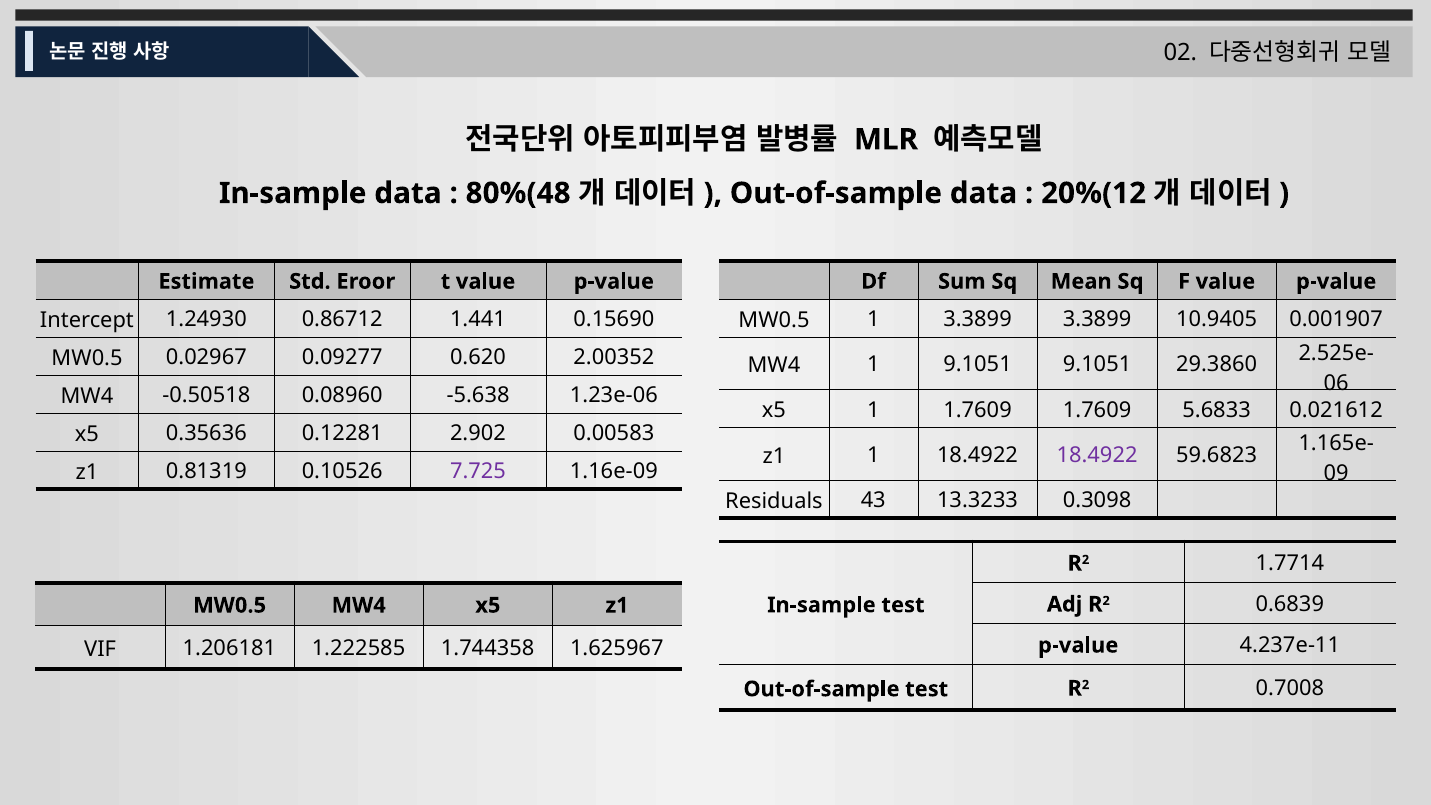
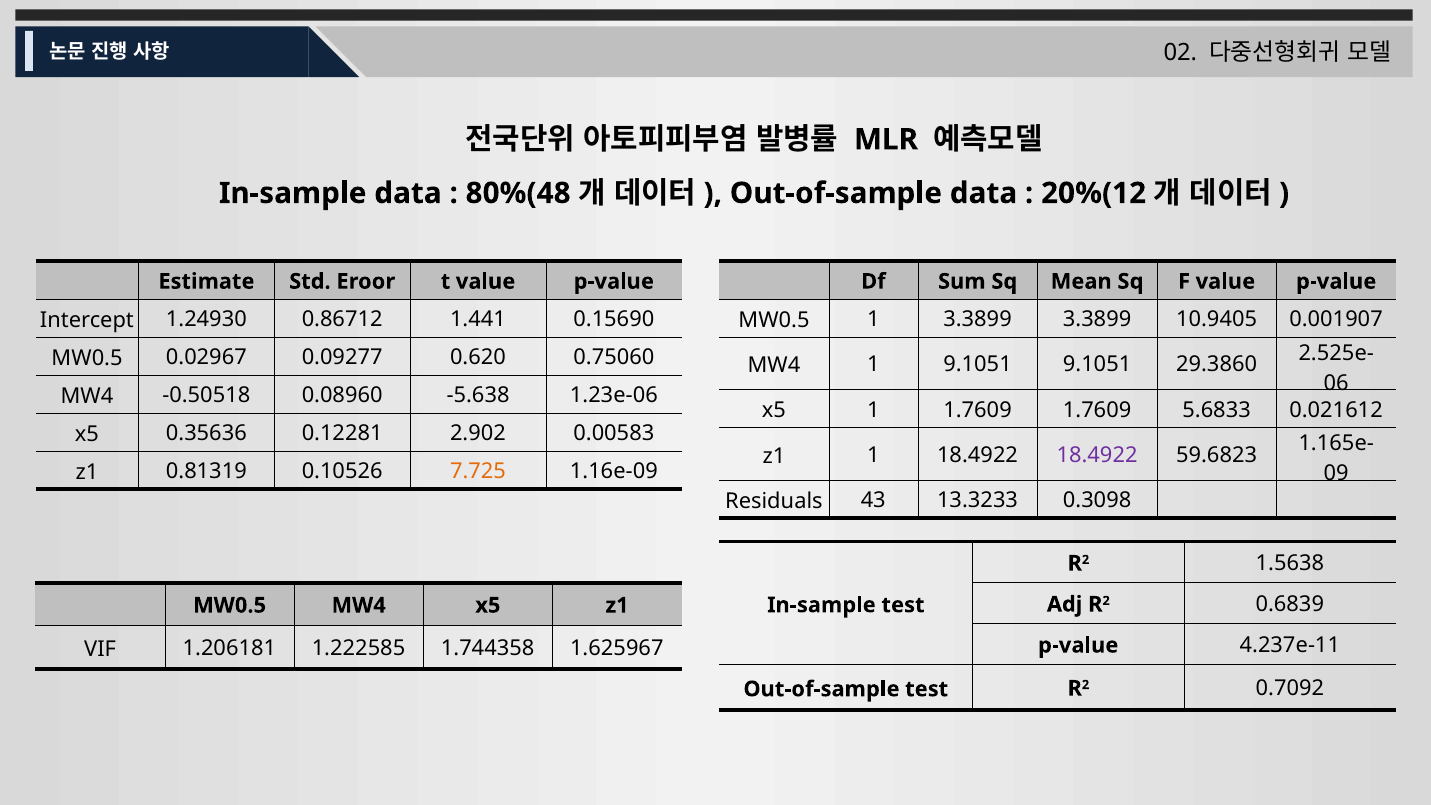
2.00352: 2.00352 -> 0.75060 (614, 357)
7.725 colour: purple -> orange (478, 471)
1.7714: 1.7714 -> 1.5638 (1290, 563)
0.7008: 0.7008 -> 0.7092 (1290, 688)
